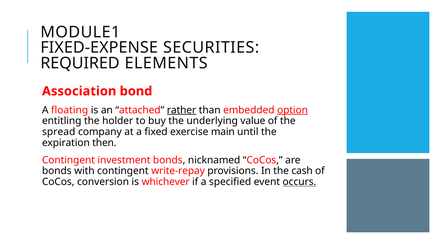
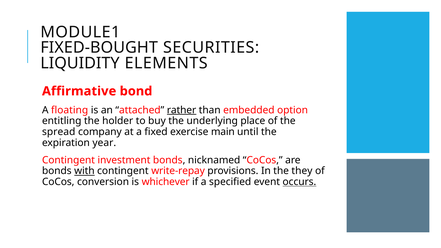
FIXED-EXPENSE: FIXED-EXPENSE -> FIXED-BOUGHT (99, 48)
REQUIRED: REQUIRED -> LIQUIDITY (80, 63)
Association: Association -> Affirmative (79, 91)
option underline: present -> none (293, 110)
value: value -> place (253, 121)
then: then -> year (104, 143)
with underline: none -> present (84, 171)
cash: cash -> they (302, 171)
